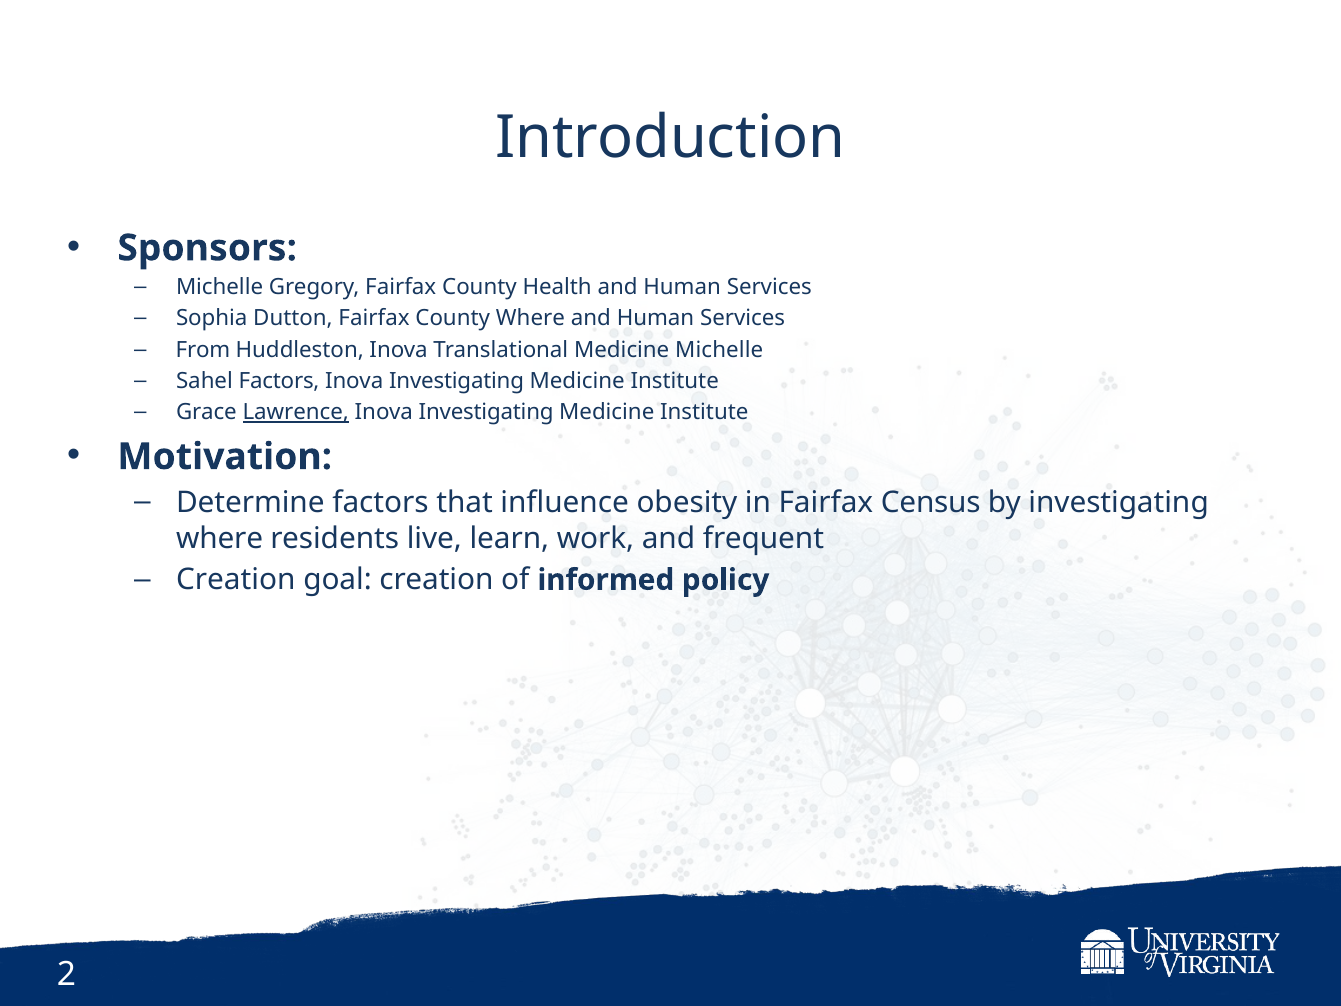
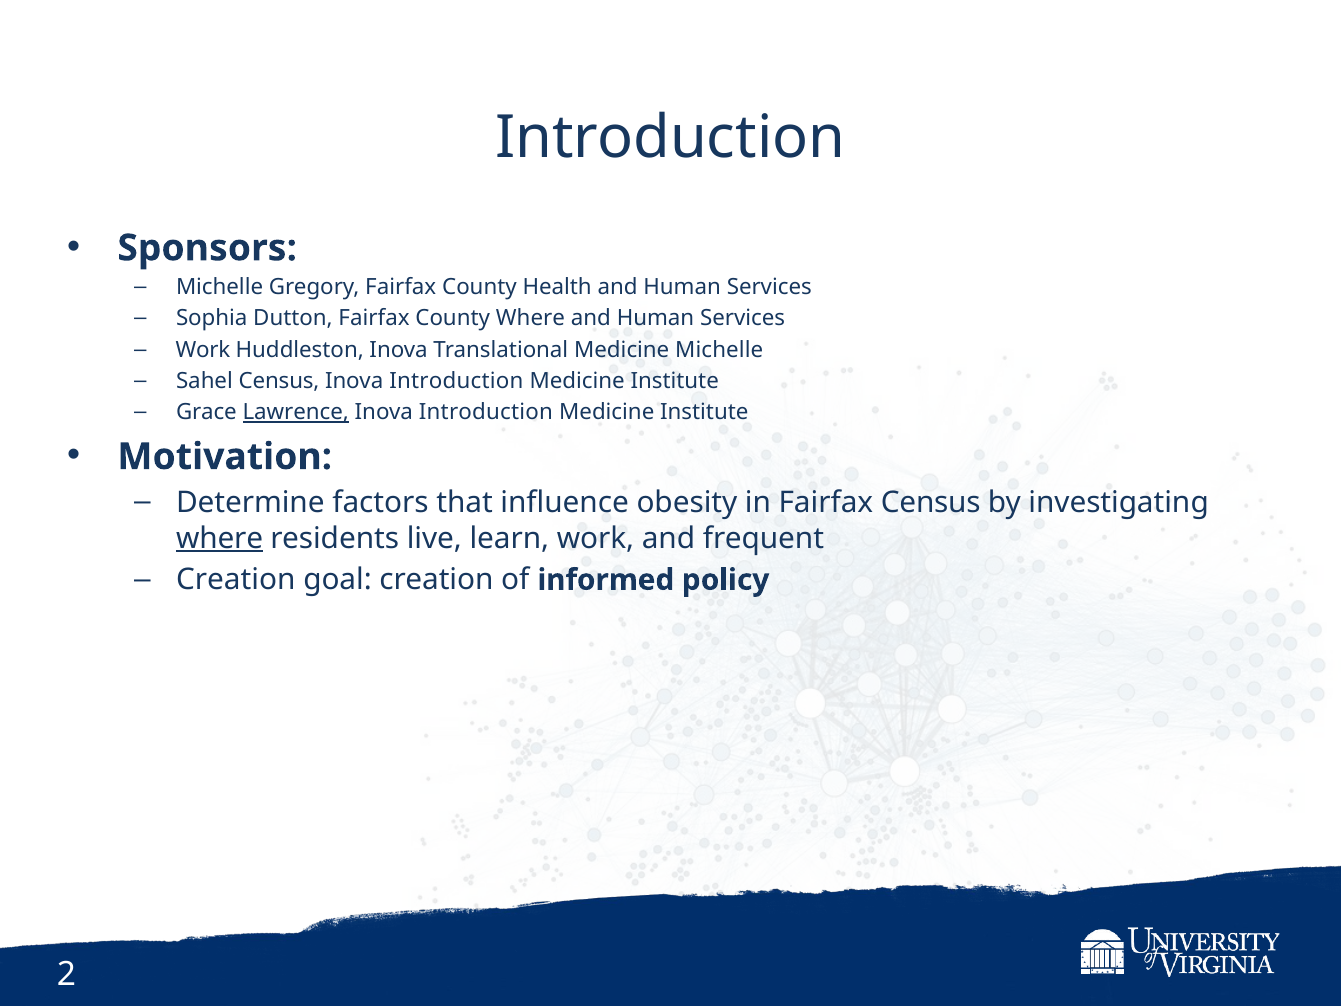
From: From -> Work (203, 350)
Sahel Factors: Factors -> Census (279, 381)
Investigating: Investigating -> Introduction (456, 381)
Investigating: Investigating -> Introduction (486, 412)
where underline: none -> present (220, 538)
